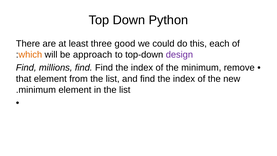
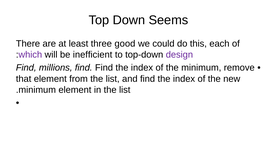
Python: Python -> Seems (168, 20)
which colour: orange -> purple (30, 55)
approach: approach -> inefﬁcient (93, 55)
